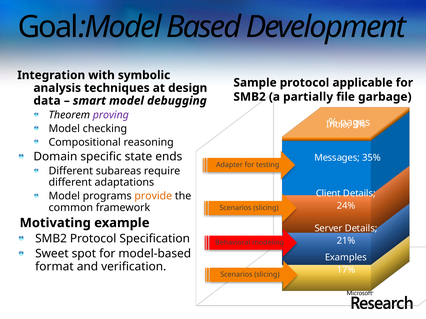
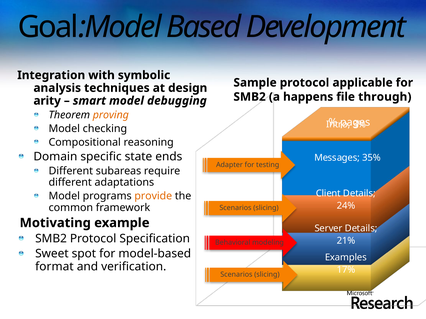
partially: partially -> happens (308, 97)
garbage: garbage -> through (385, 97)
data: data -> arity (47, 101)
proving colour: purple -> orange (111, 115)
